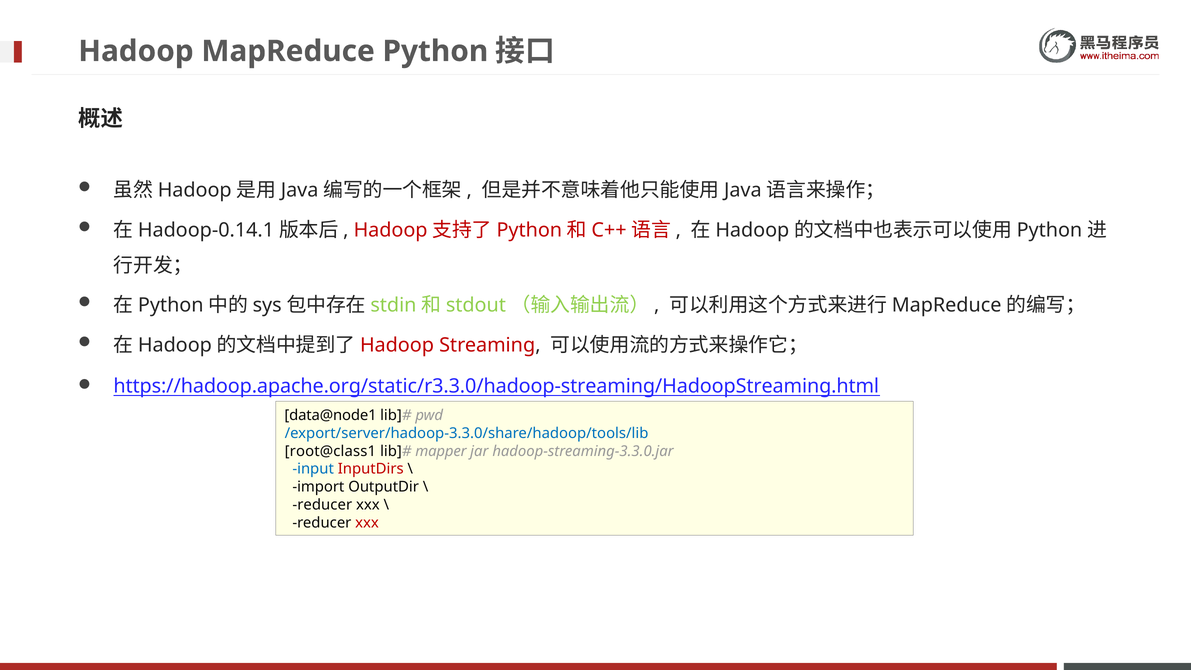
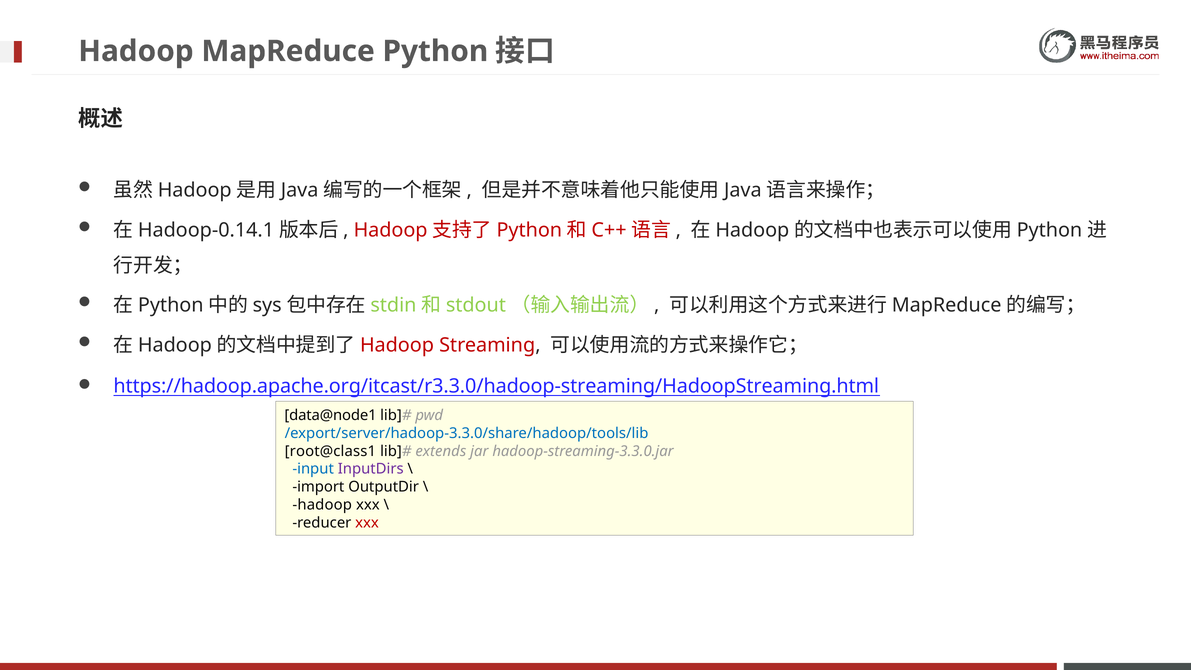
https://hadoop.apache.org/static/r3.3.0/hadoop-streaming/HadoopStreaming.html: https://hadoop.apache.org/static/r3.3.0/hadoop-streaming/HadoopStreaming.html -> https://hadoop.apache.org/itcast/r3.3.0/hadoop-streaming/HadoopStreaming.html (496, 386)
mapper: mapper -> extends (441, 451)
InputDirs colour: red -> purple (371, 469)
reducer: reducer -> hadoop (322, 505)
